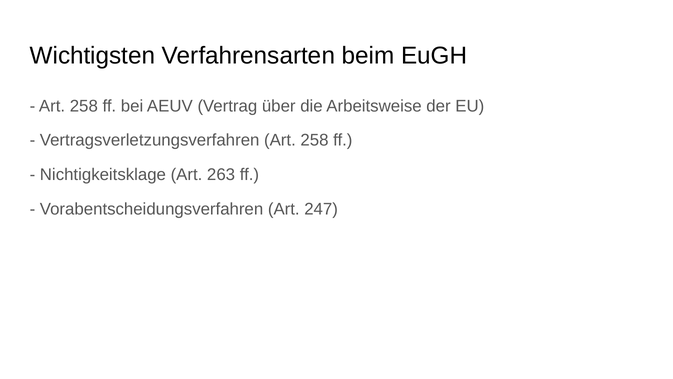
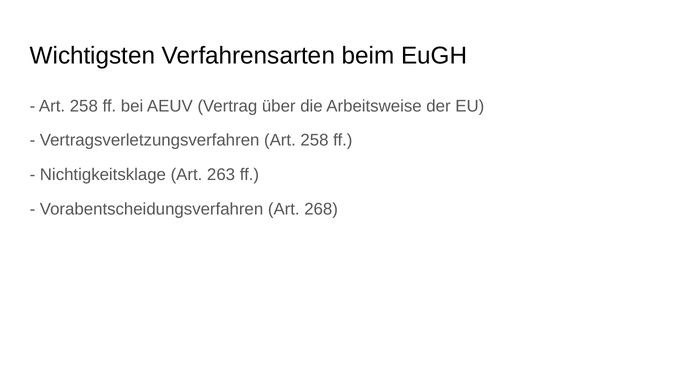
247: 247 -> 268 (321, 209)
